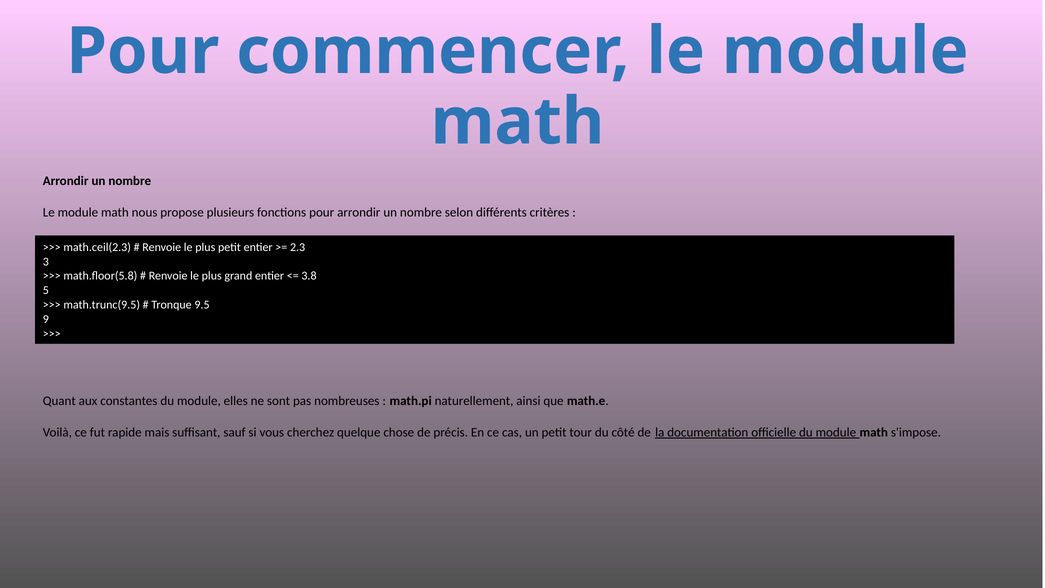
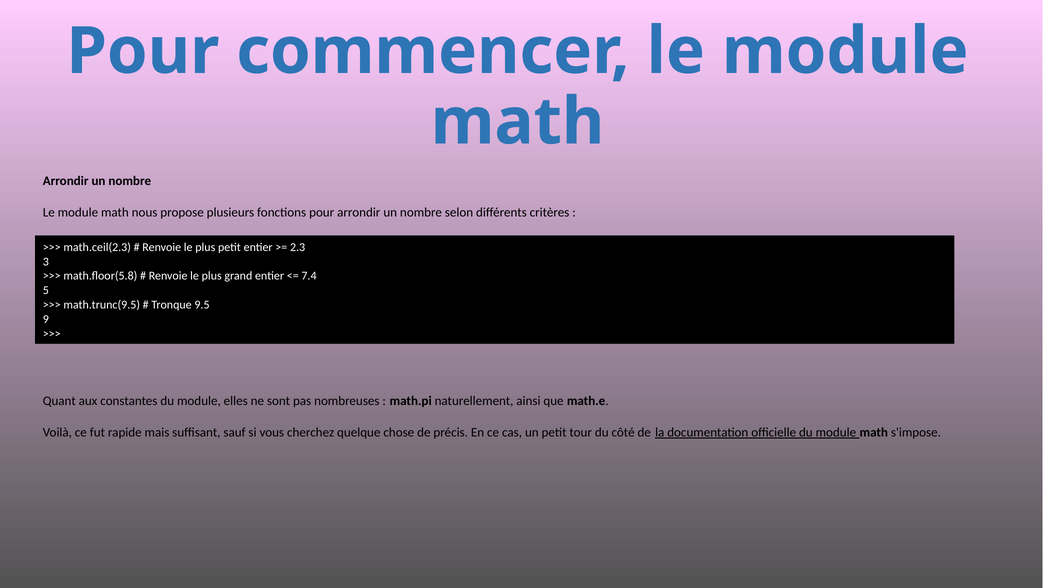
3.8: 3.8 -> 7.4 (309, 276)
